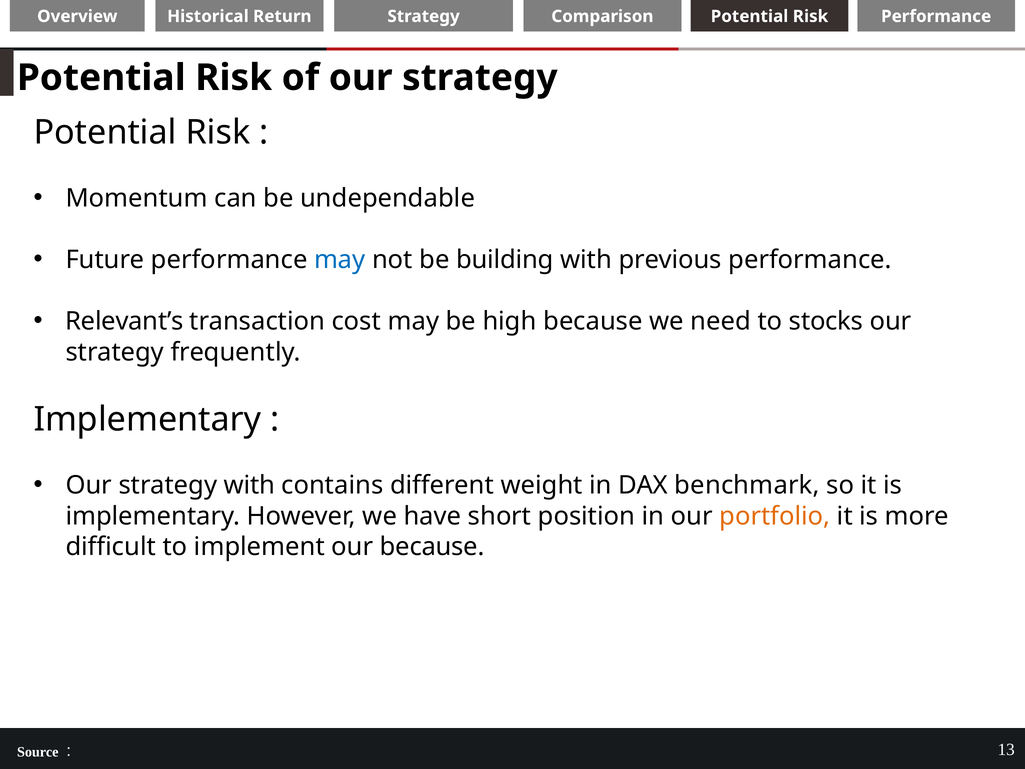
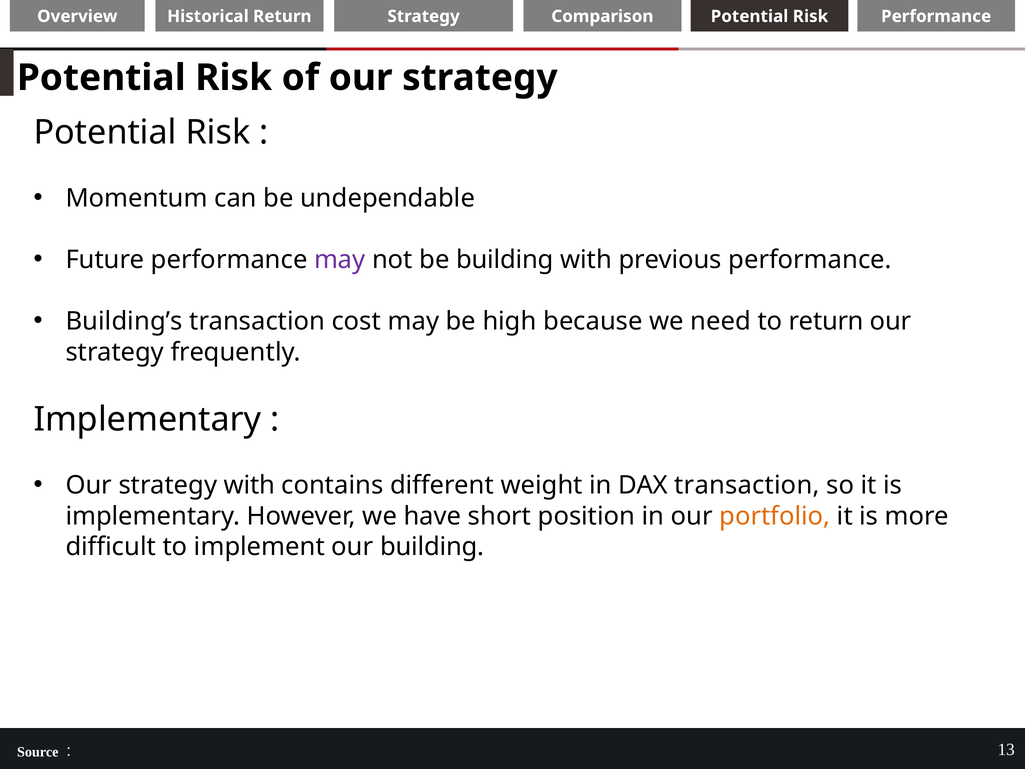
may colour: blue -> purple (340, 260)
Relevant’s: Relevant’s -> Building’s (124, 321)
to stocks: stocks -> return (826, 321)
DAX benchmark: benchmark -> transaction (747, 485)
our because: because -> building (432, 547)
